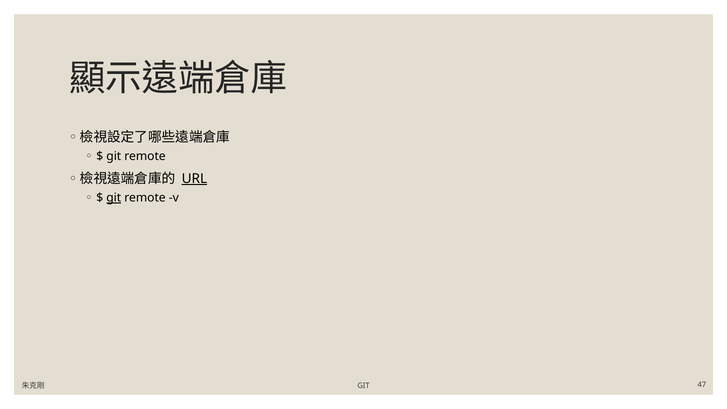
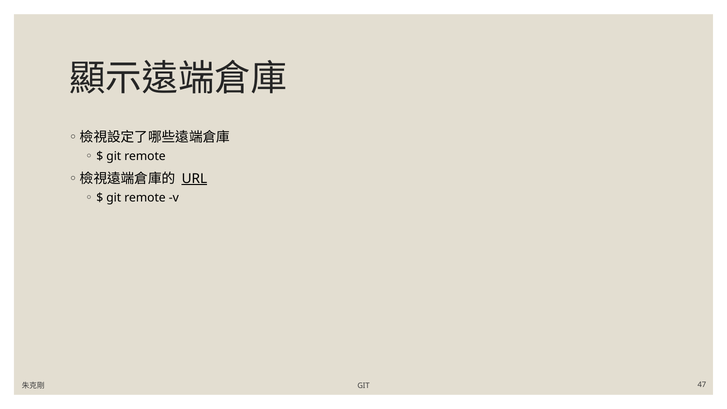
git underline: present -> none (114, 198)
